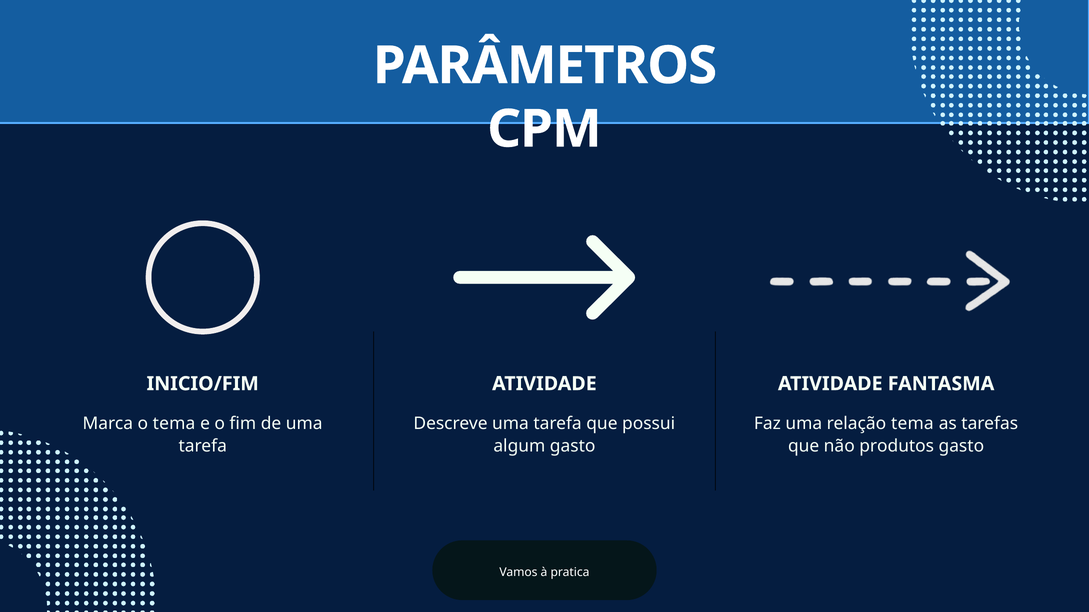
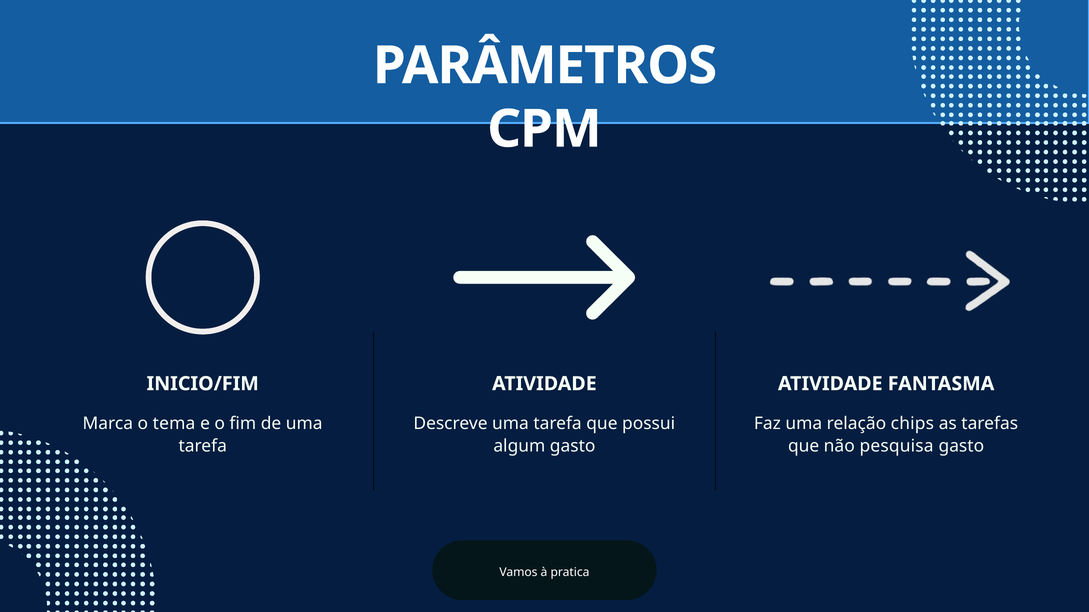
relação tema: tema -> chips (912, 424)
produtos: produtos -> pesquisa (897, 446)
